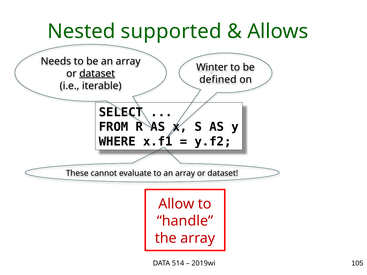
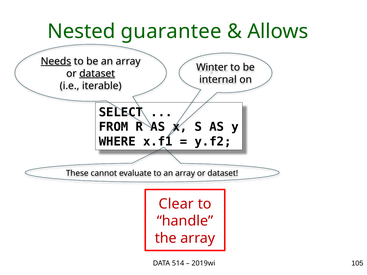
supported: supported -> guarantee (171, 31)
Needs underline: none -> present (56, 61)
defined: defined -> internal (218, 80)
Allow: Allow -> Clear (176, 204)
